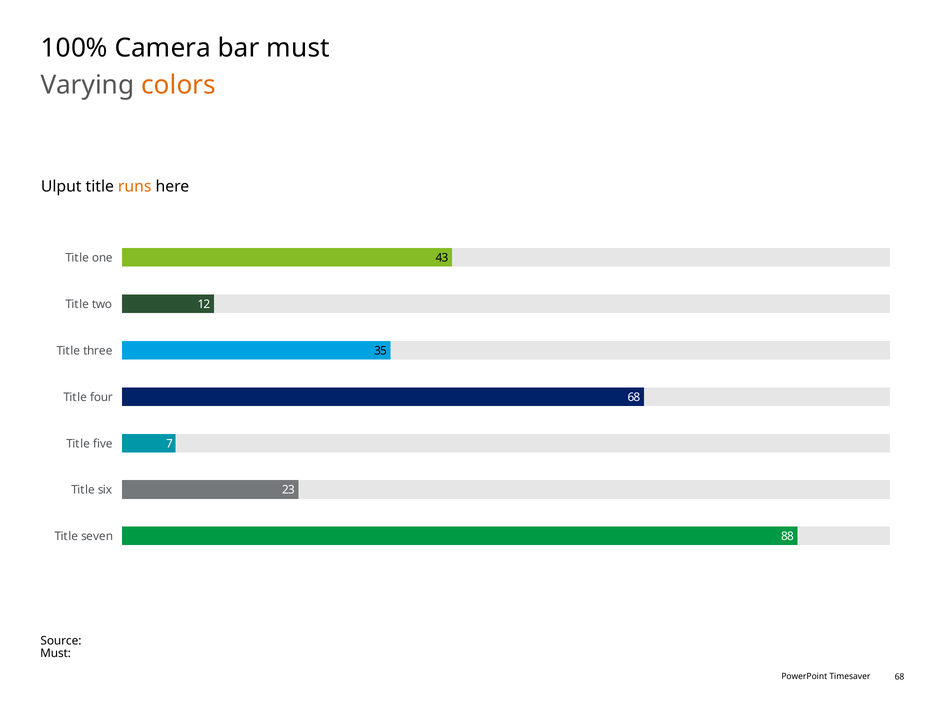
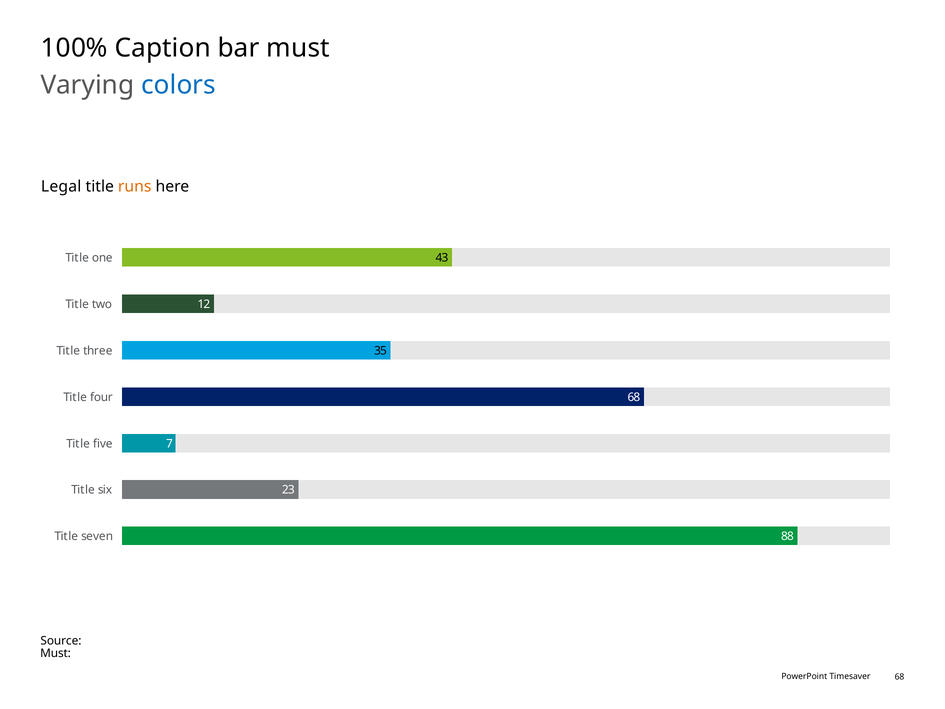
Camera: Camera -> Caption (163, 48)
colors colour: orange -> blue (179, 85)
Ulput: Ulput -> Legal (61, 186)
